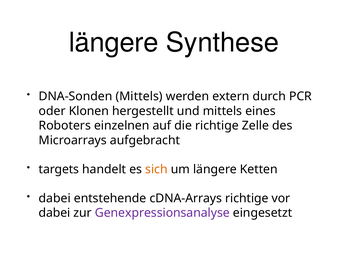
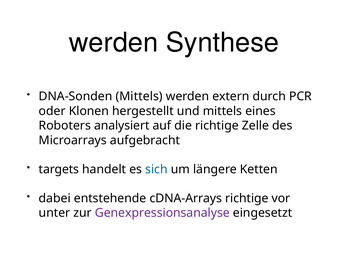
längere: längere -> werden (114, 43)
einzelnen: einzelnen -> analysiert (122, 126)
sich colour: orange -> blue (156, 169)
dabei: dabei -> unter (54, 213)
